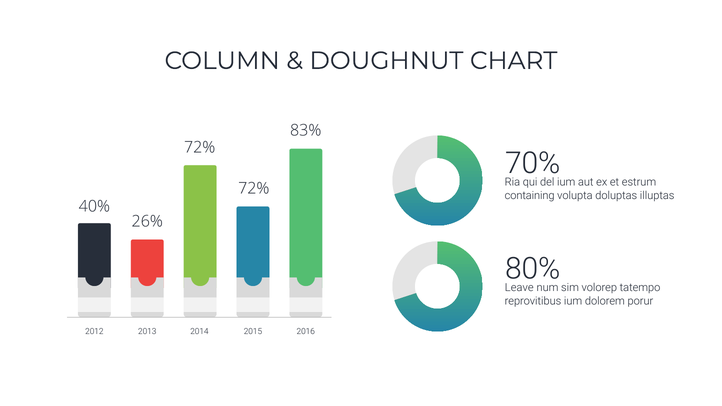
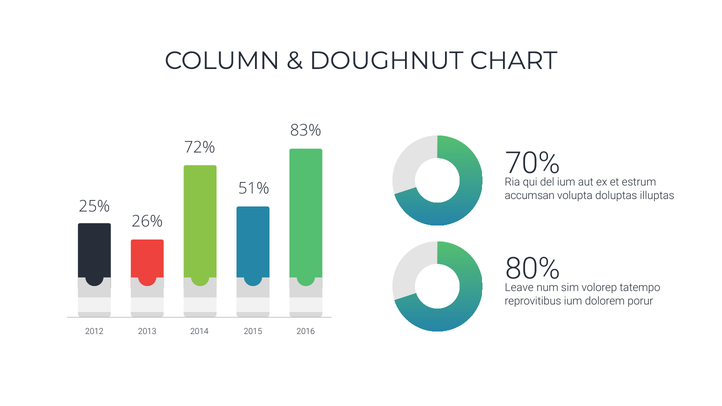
72%: 72% -> 51% (254, 189)
containing: containing -> accumsan (530, 195)
40%: 40% -> 25% (94, 207)
